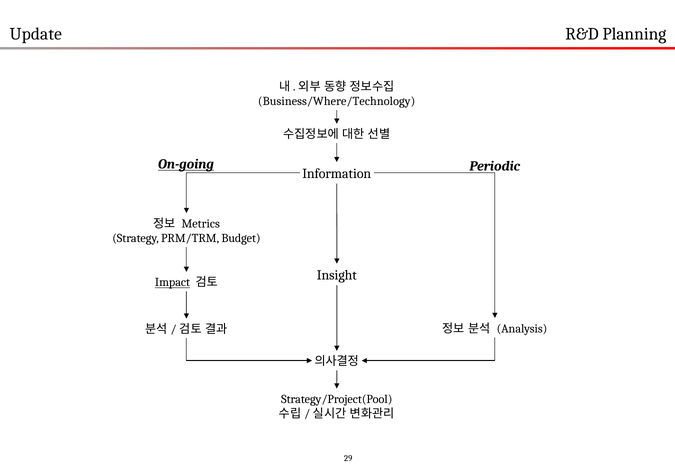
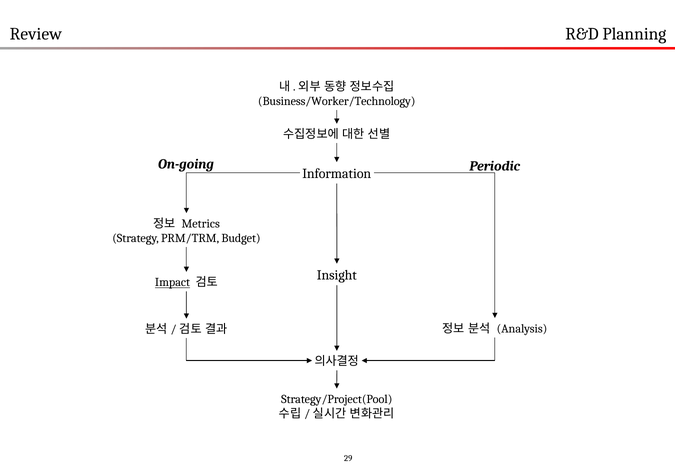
Update: Update -> Review (36, 34)
Business/Where/Technology: Business/Where/Technology -> Business/Worker/Technology (337, 101)
On-going underline: present -> none (186, 164)
